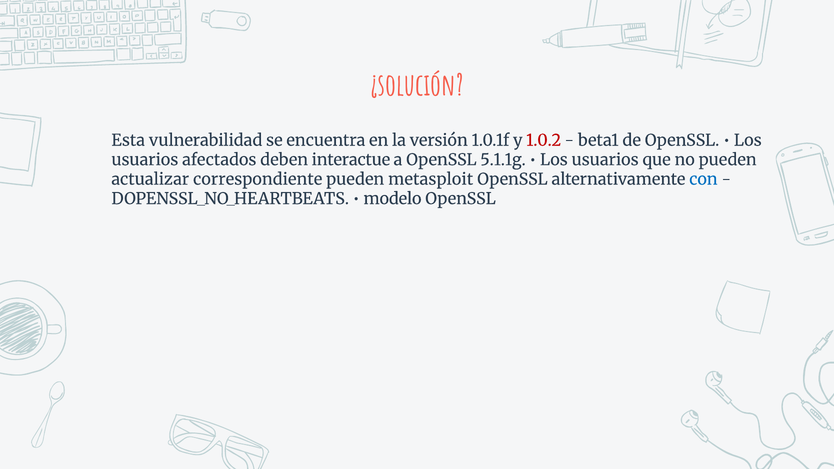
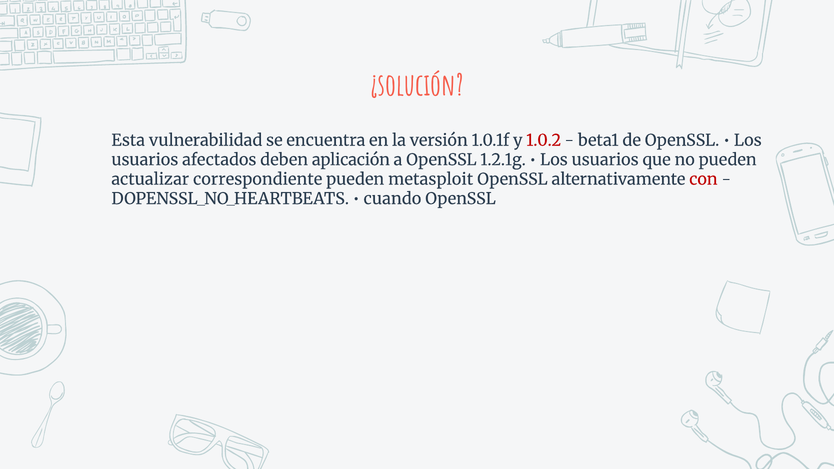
interactue: interactue -> aplicación (351, 160)
5.1.1g: 5.1.1g -> 1.2.1g (503, 160)
con colour: blue -> red (703, 179)
modelo: modelo -> cuando (392, 199)
